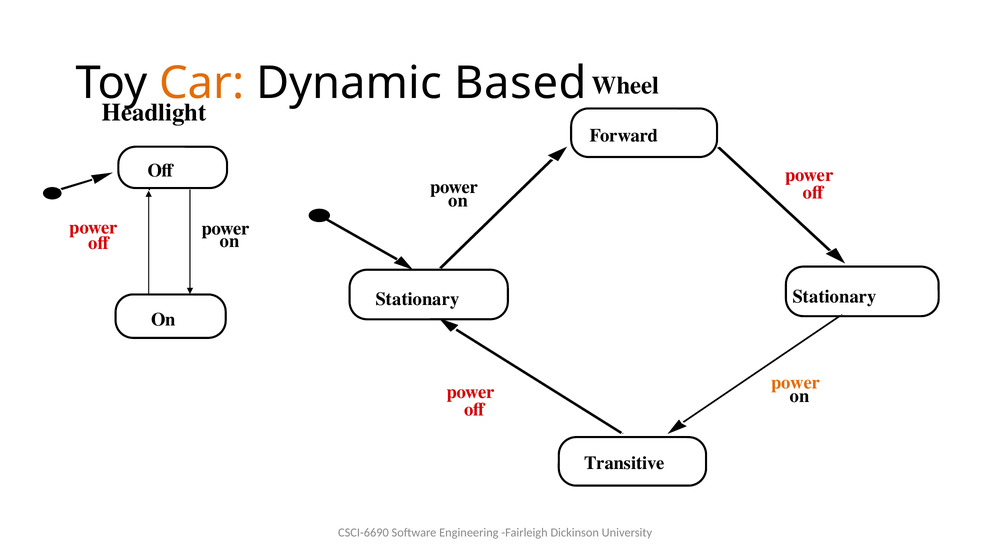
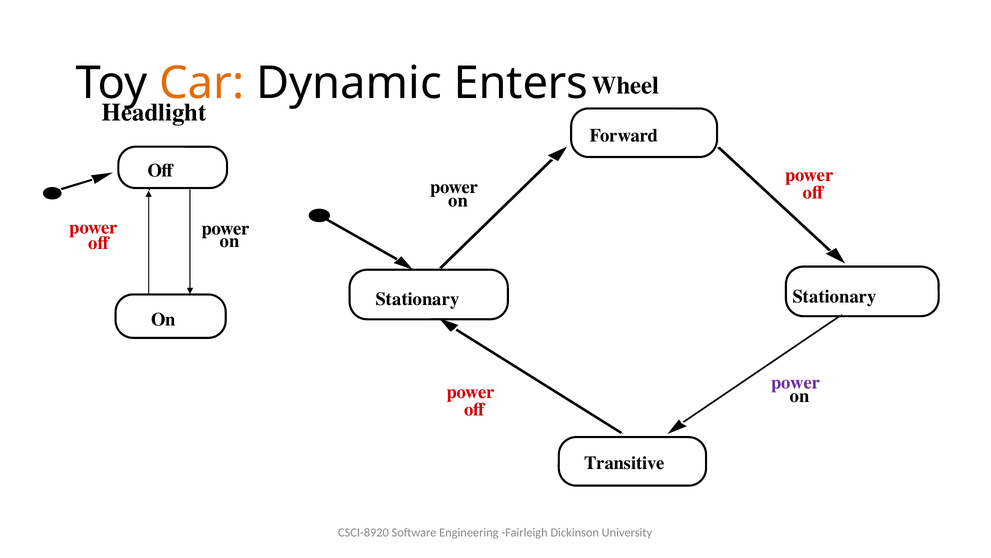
Based: Based -> Enters (521, 83)
power colour: orange -> purple (796, 382)
CSCI-6690: CSCI-6690 -> CSCI-8920 (363, 532)
